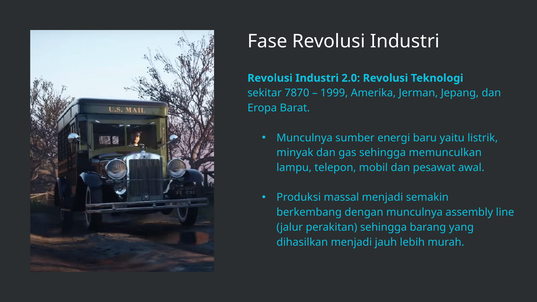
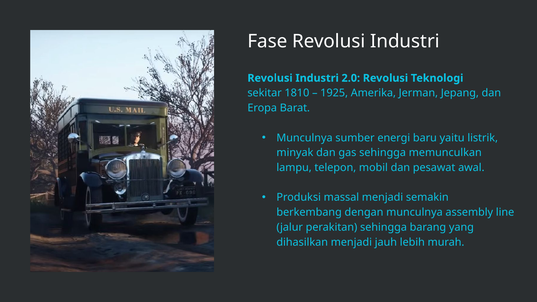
7870: 7870 -> 1810 (297, 93)
1999: 1999 -> 1925 (334, 93)
